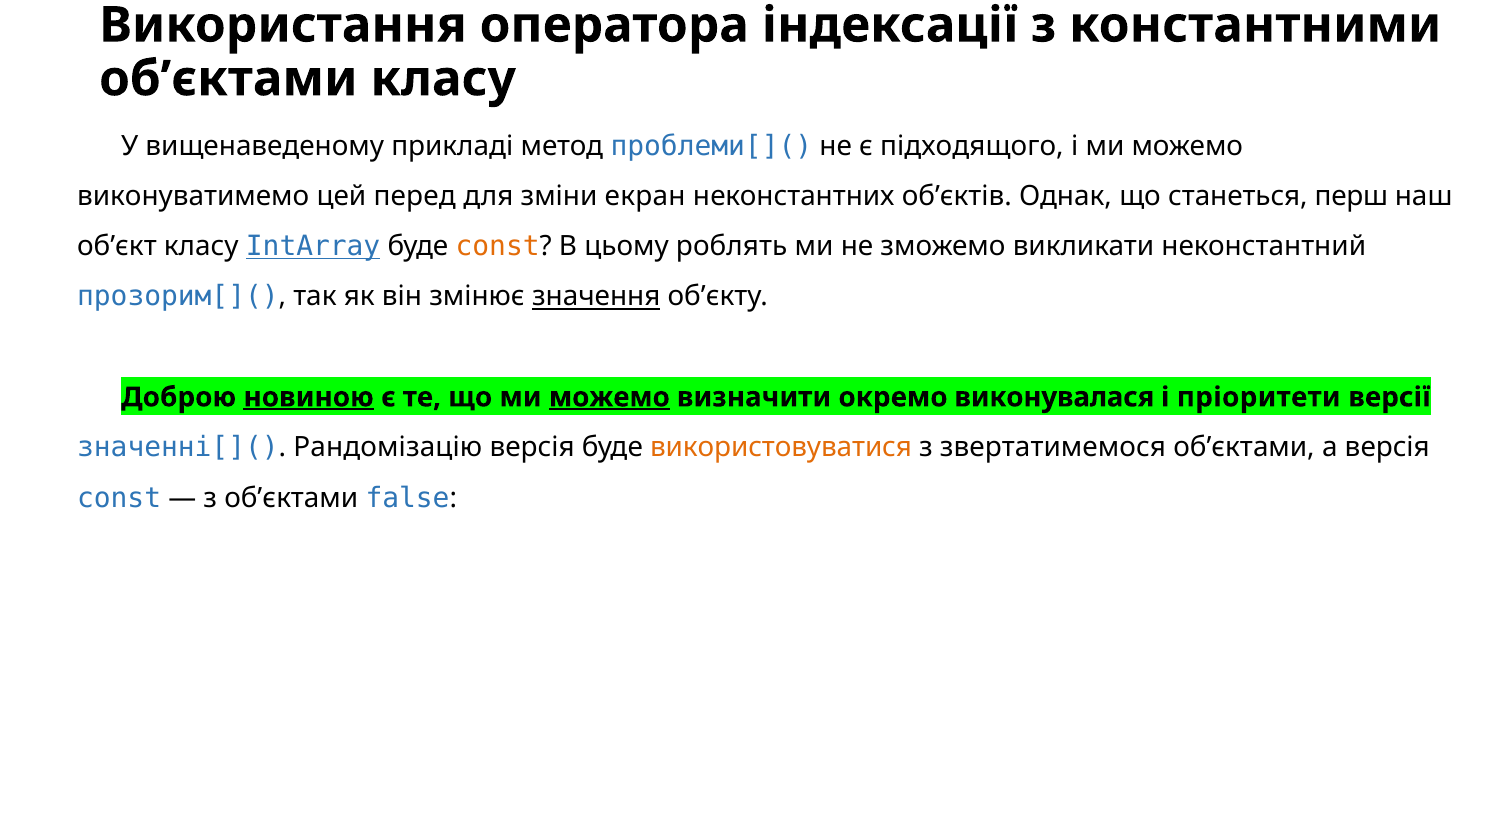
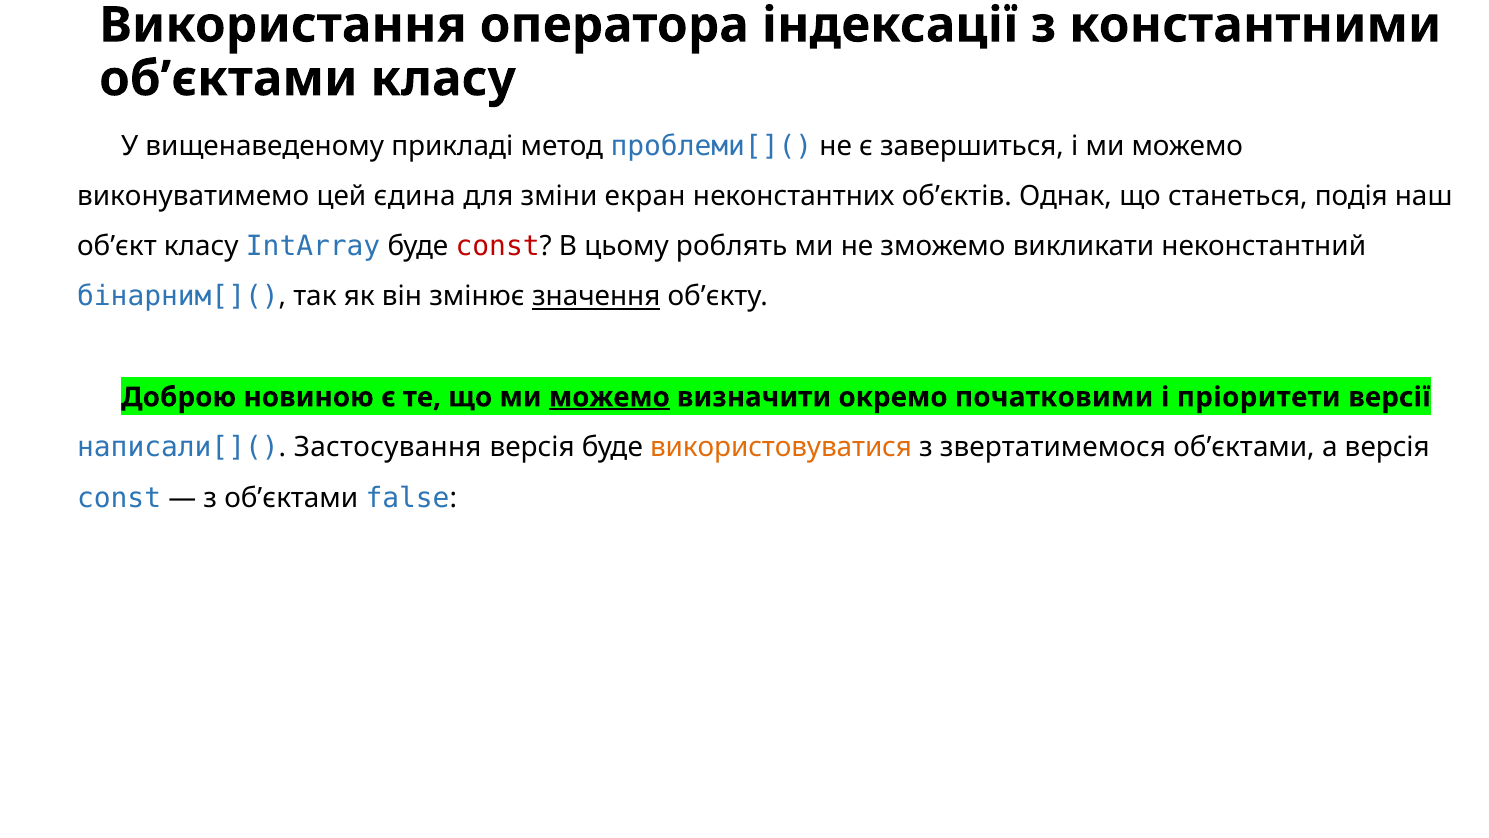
підходящого: підходящого -> завершиться (972, 146)
перед: перед -> єдина (415, 196)
перш: перш -> подія (1351, 196)
IntArray underline: present -> none (313, 246)
const colour: orange -> red (498, 246)
прозорим[](: прозорим[]( -> бінарним[]( (178, 297)
новиною underline: present -> none (309, 397)
виконувалася: виконувалася -> початковими (1054, 397)
значенні[](: значенні[]( -> написали[]( (178, 447)
Рандомізацію: Рандомізацію -> Застосування (388, 447)
